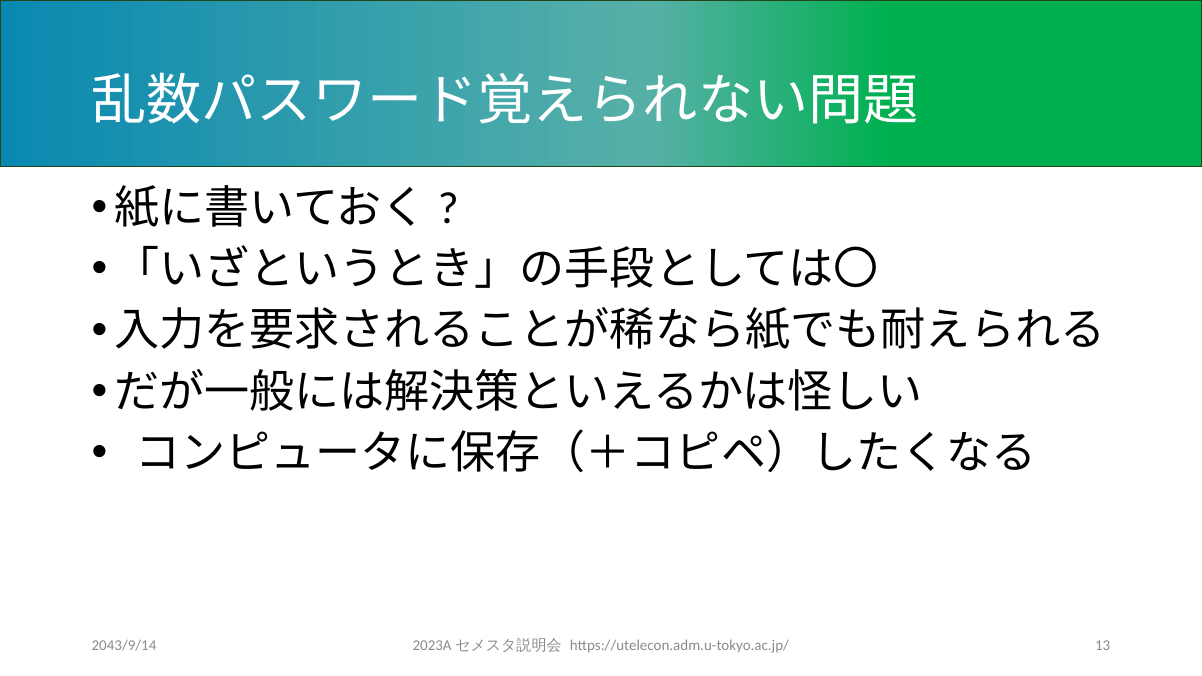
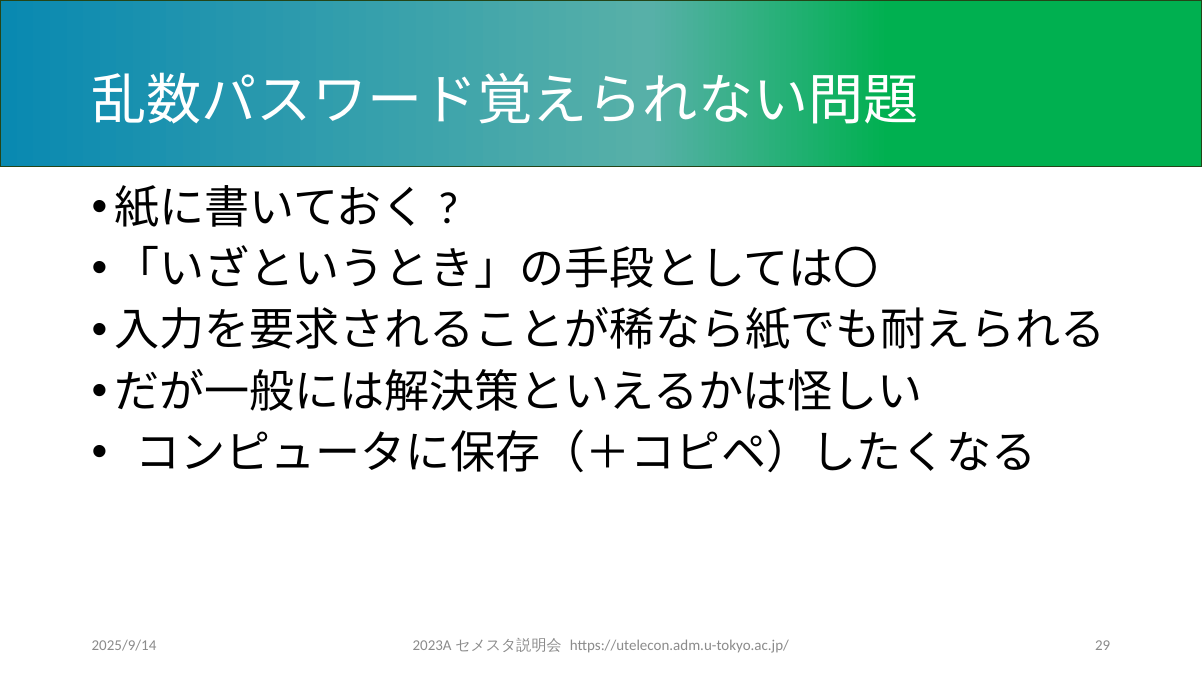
2043/9/14: 2043/9/14 -> 2025/9/14 (124, 646)
13: 13 -> 29 (1103, 646)
